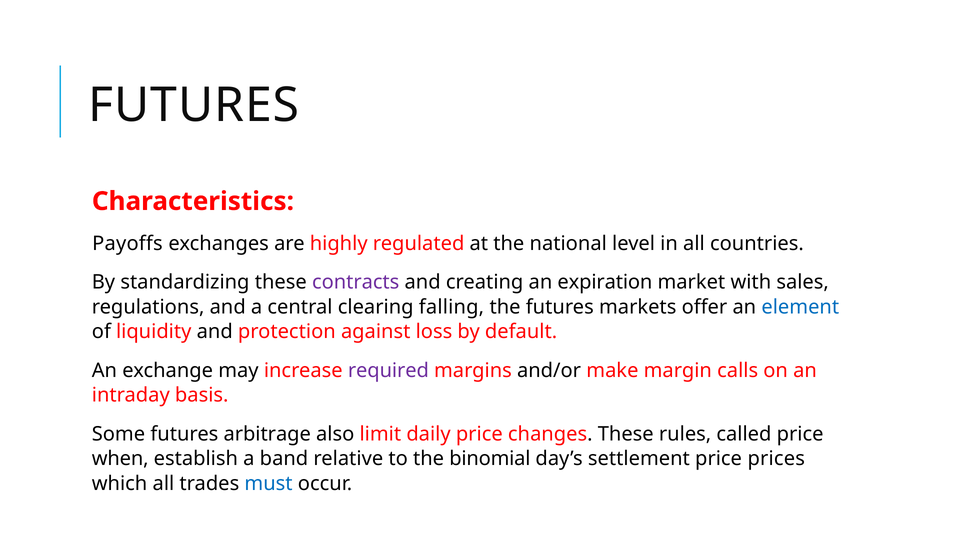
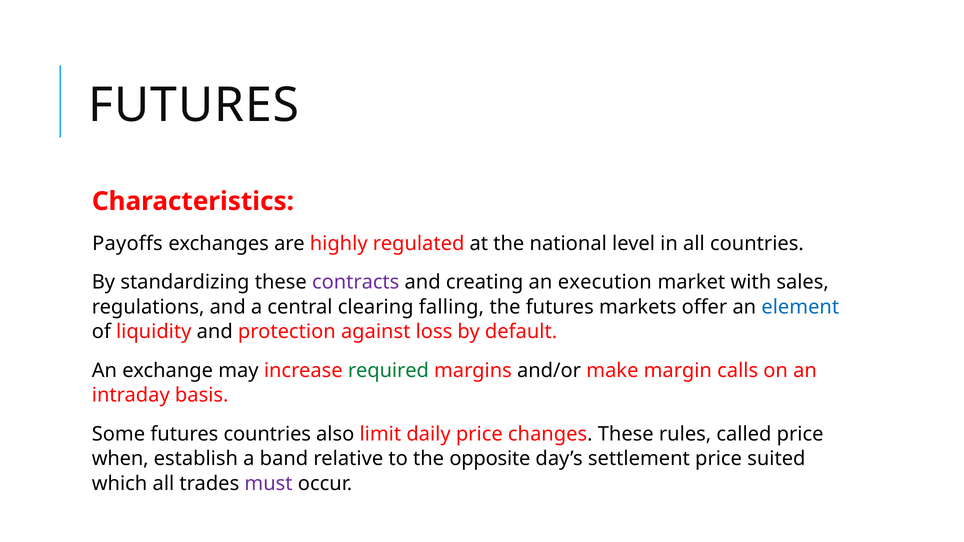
expiration: expiration -> execution (605, 282)
required colour: purple -> green (388, 371)
futures arbitrage: arbitrage -> countries (267, 434)
binomial: binomial -> opposite (490, 459)
prices: prices -> suited (776, 459)
must colour: blue -> purple (269, 484)
